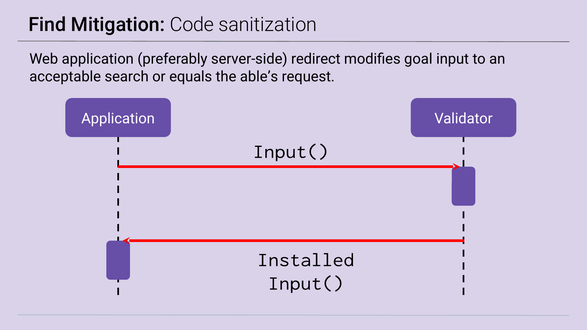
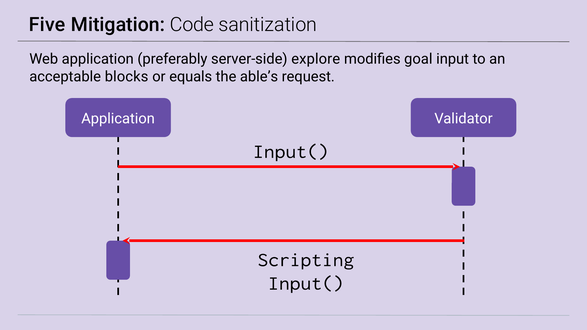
Find: Find -> Five (47, 25)
redirect: redirect -> explore (316, 59)
search: search -> blocks (127, 77)
Installed: Installed -> Scripting (306, 260)
